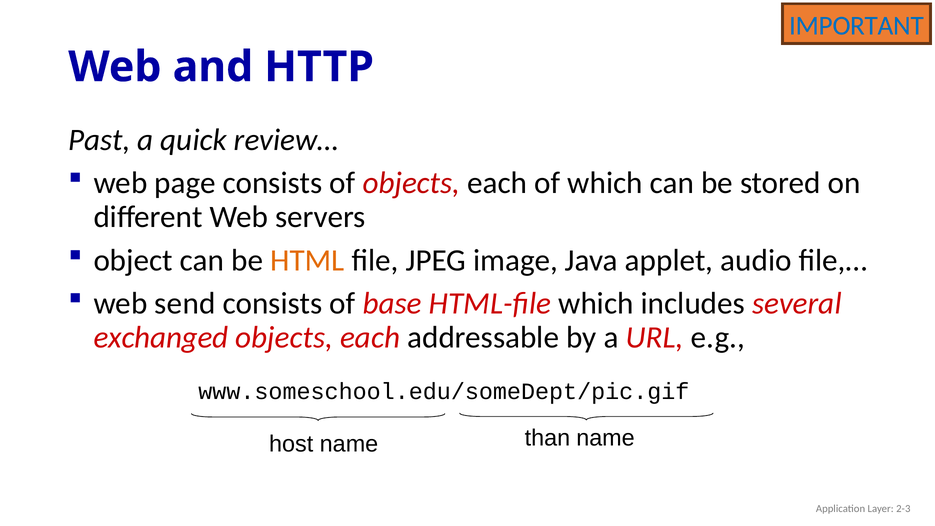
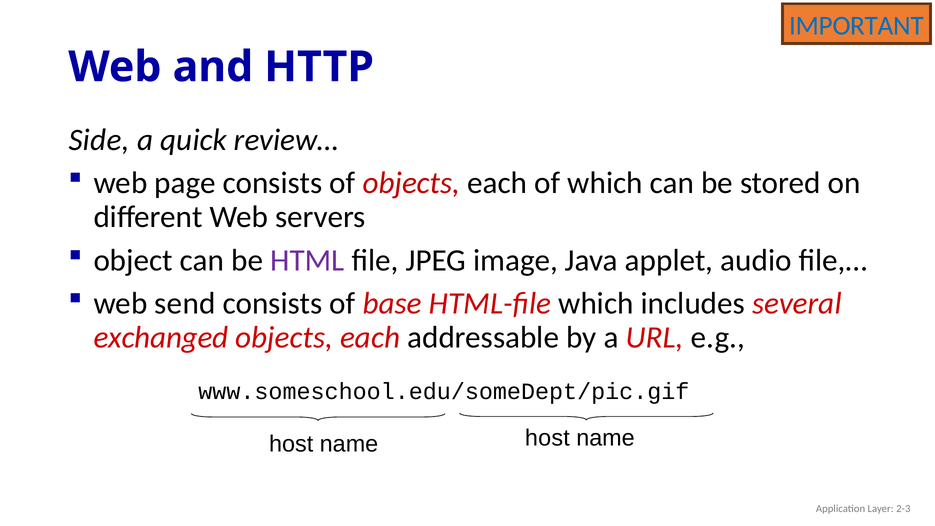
Past: Past -> Side (99, 140)
HTML colour: orange -> purple (307, 260)
name than: than -> host (547, 438)
